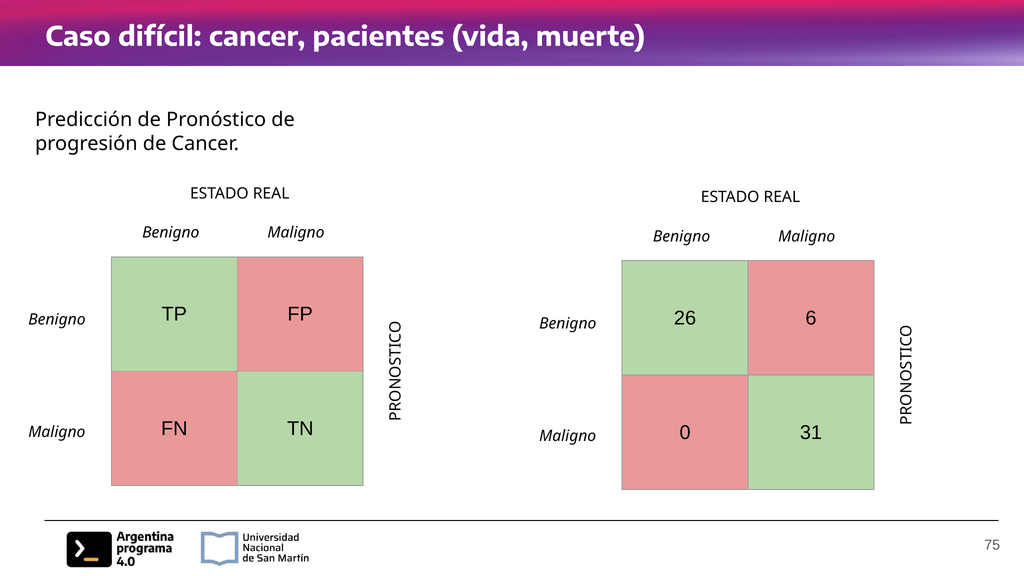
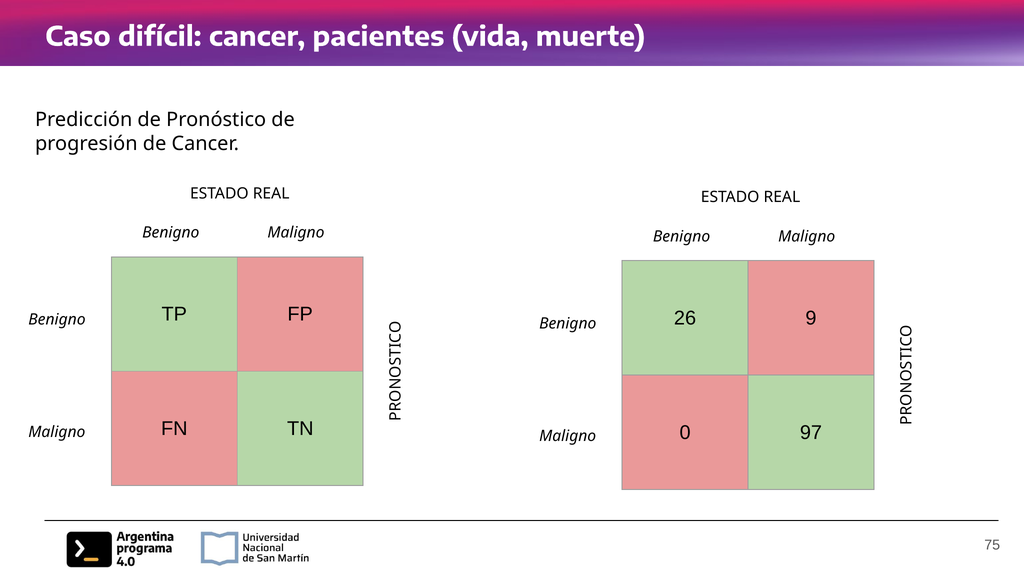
6: 6 -> 9 (811, 318)
31: 31 -> 97 (811, 433)
